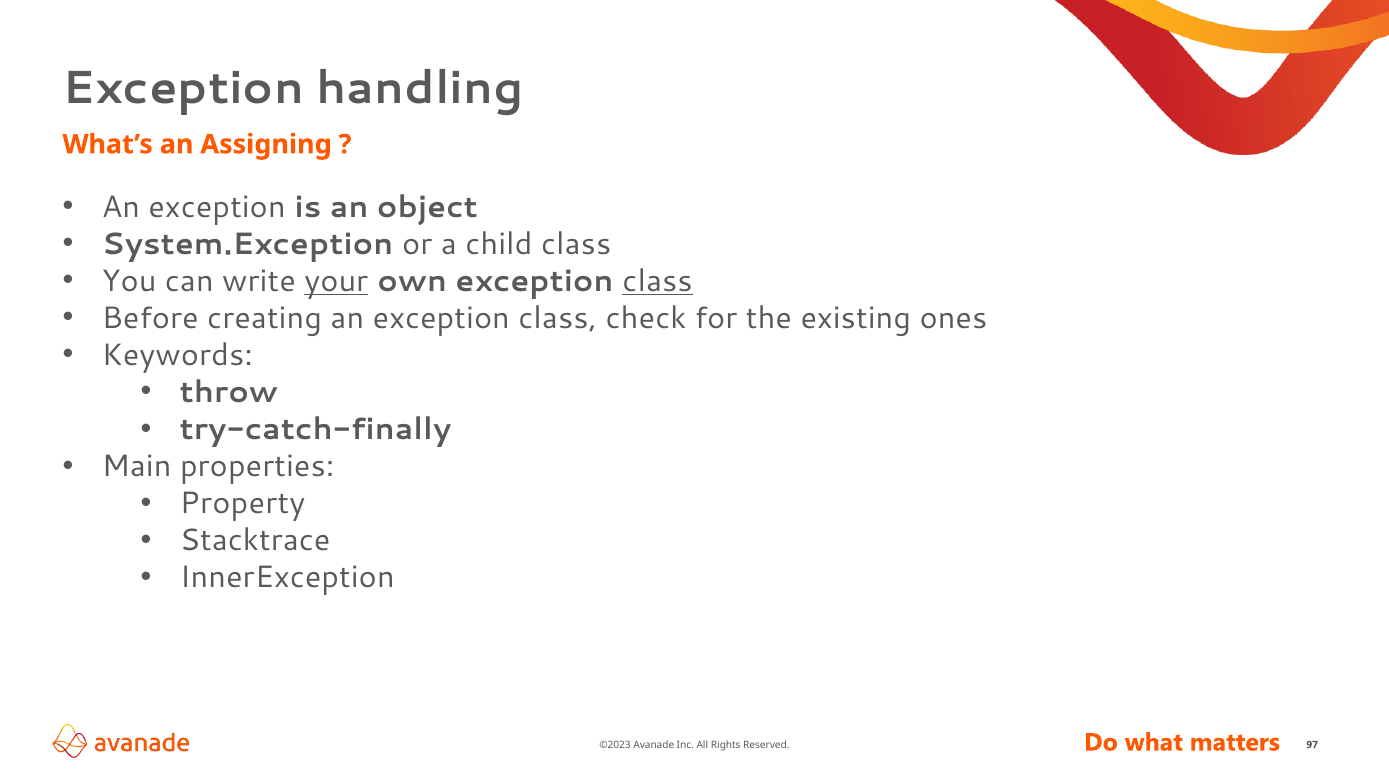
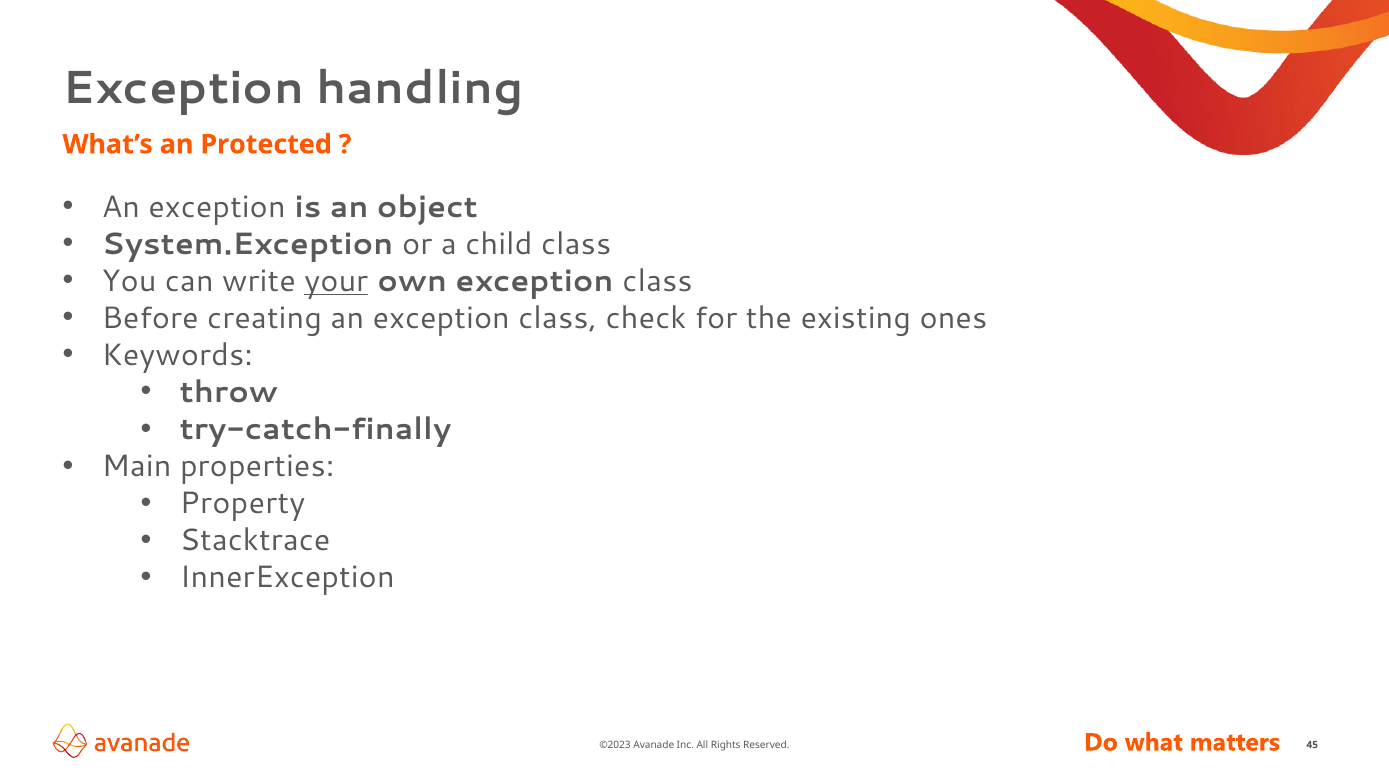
Assigning: Assigning -> Protected (266, 144)
class underline: present -> none (658, 281)
97: 97 -> 45 (1312, 745)
